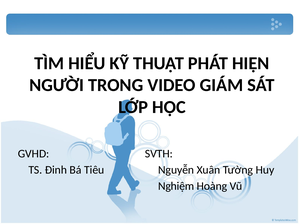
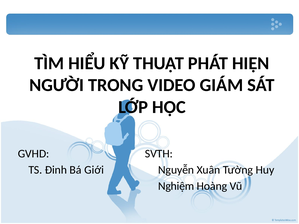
Tiêu: Tiêu -> Giới (94, 170)
